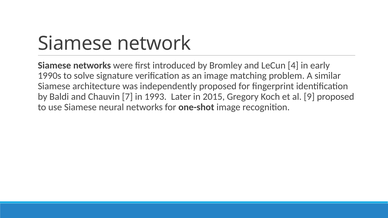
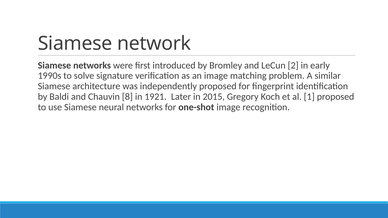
4: 4 -> 2 (293, 65)
7: 7 -> 8 (127, 97)
1993: 1993 -> 1921 (156, 97)
9: 9 -> 1 (309, 97)
